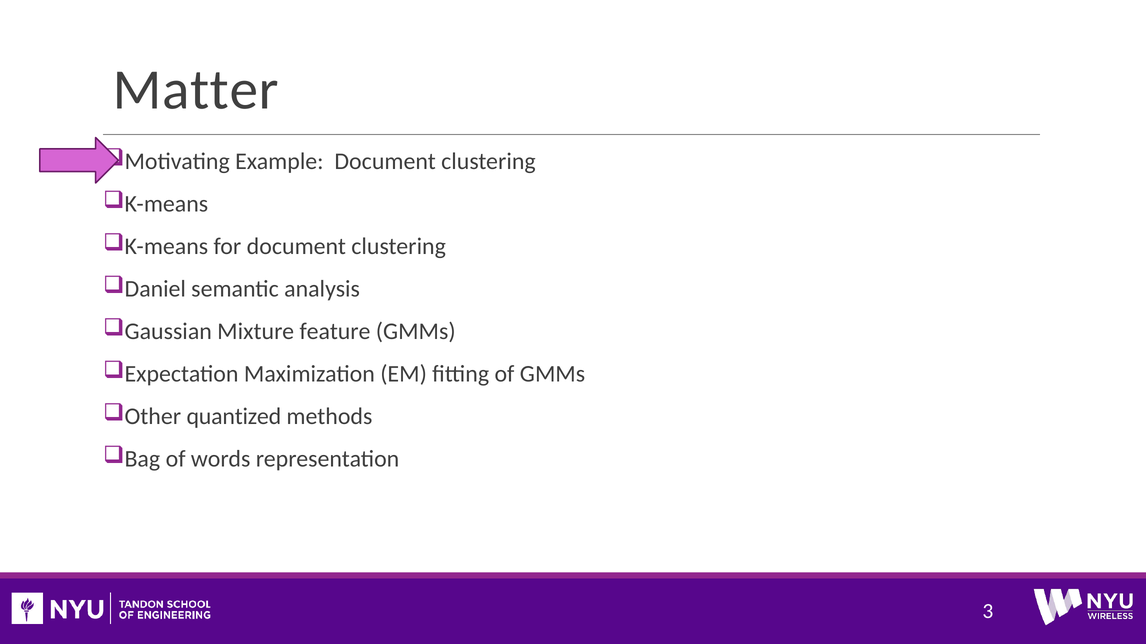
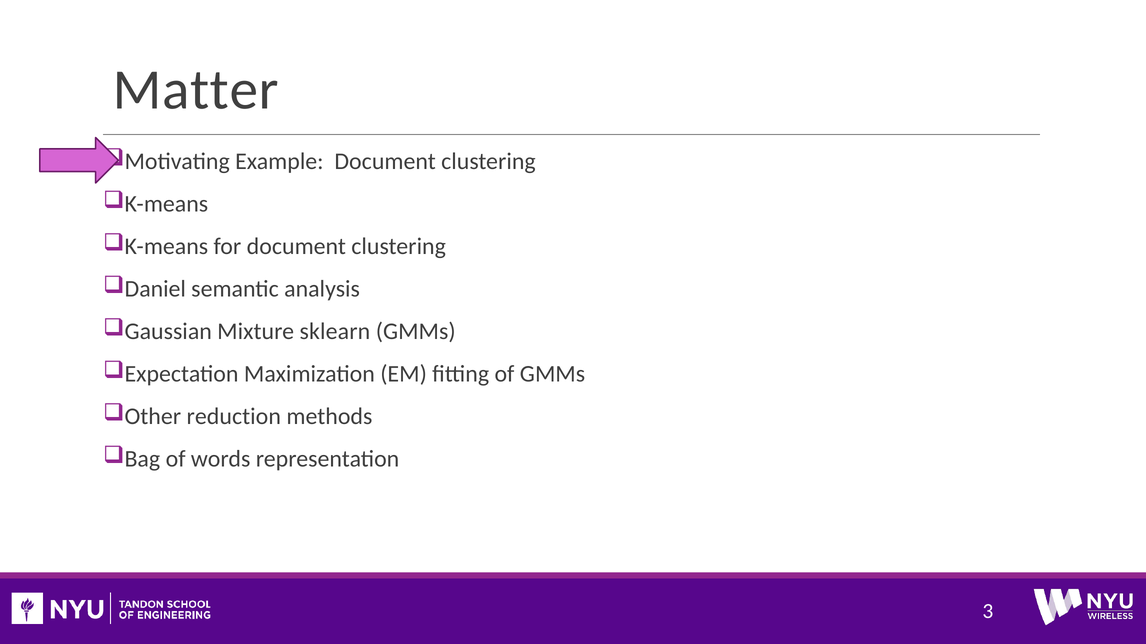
feature: feature -> sklearn (335, 332)
quantized: quantized -> reduction (234, 417)
